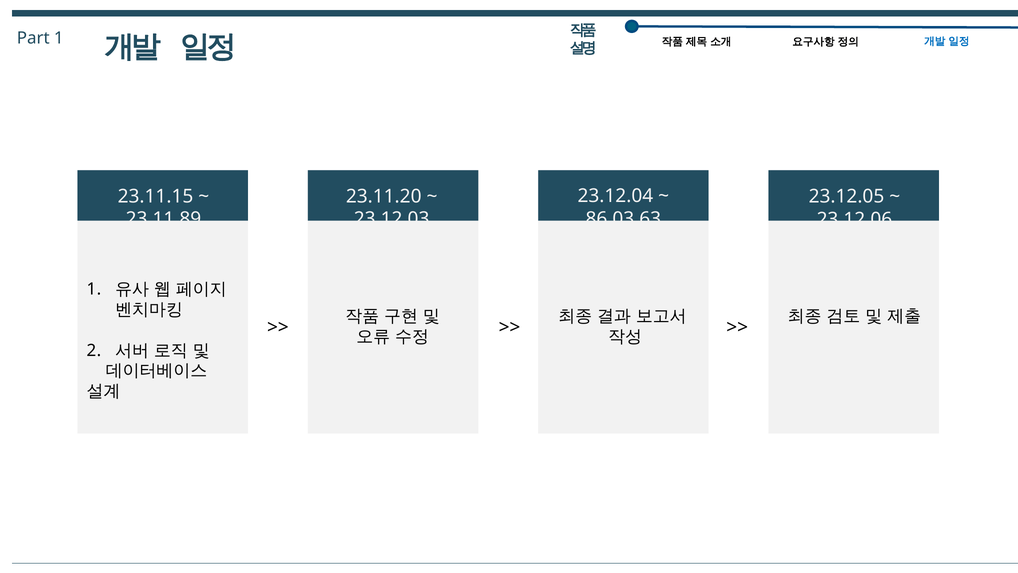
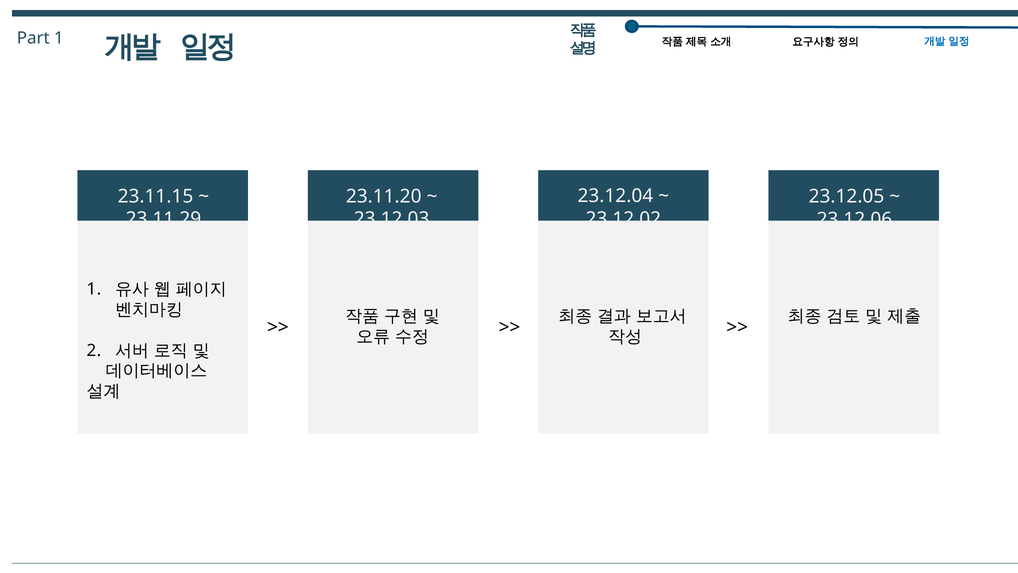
86.03.63: 86.03.63 -> 23.12.02 (623, 219)
23.11.89: 23.11.89 -> 23.11.29 (163, 219)
